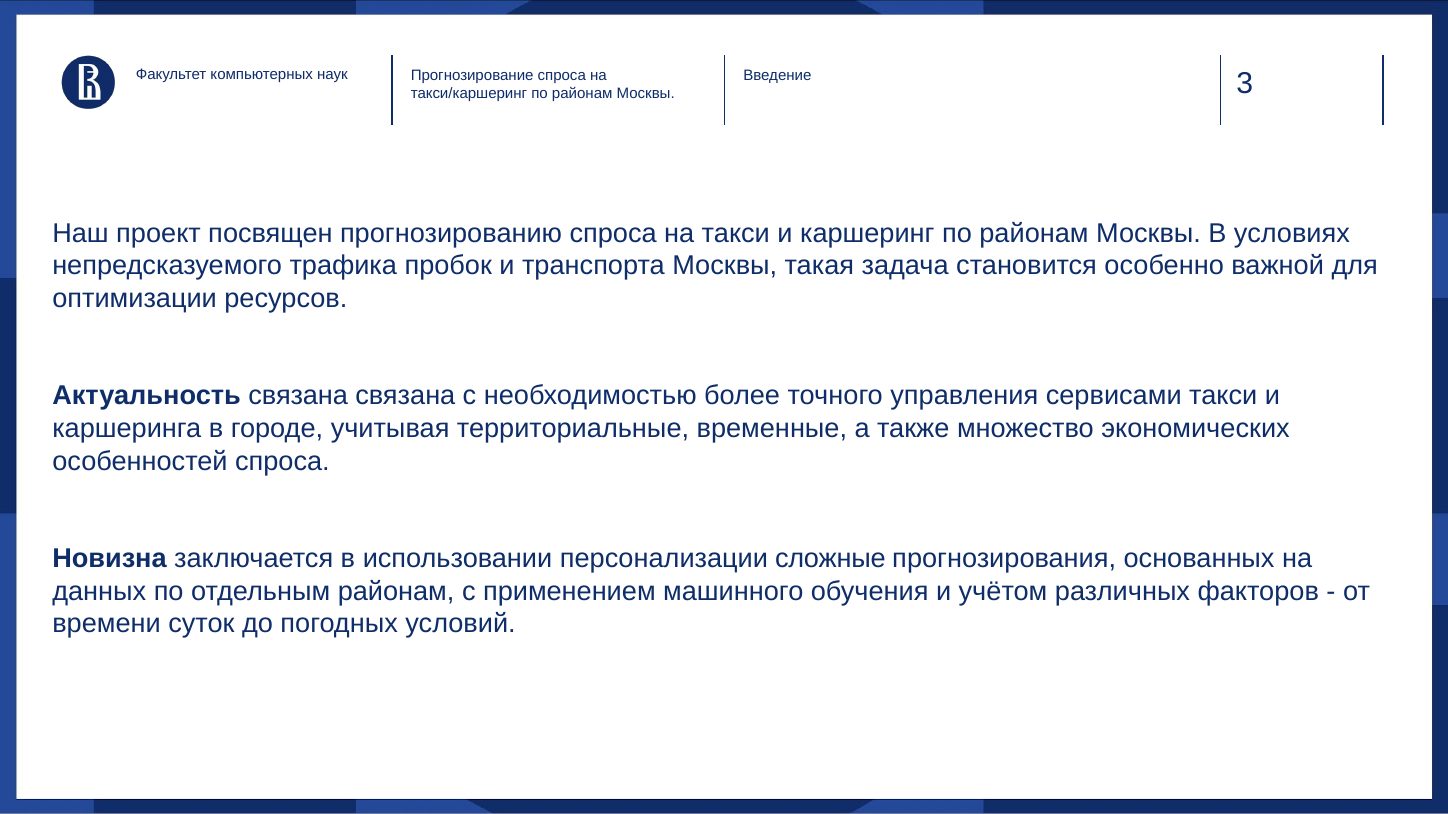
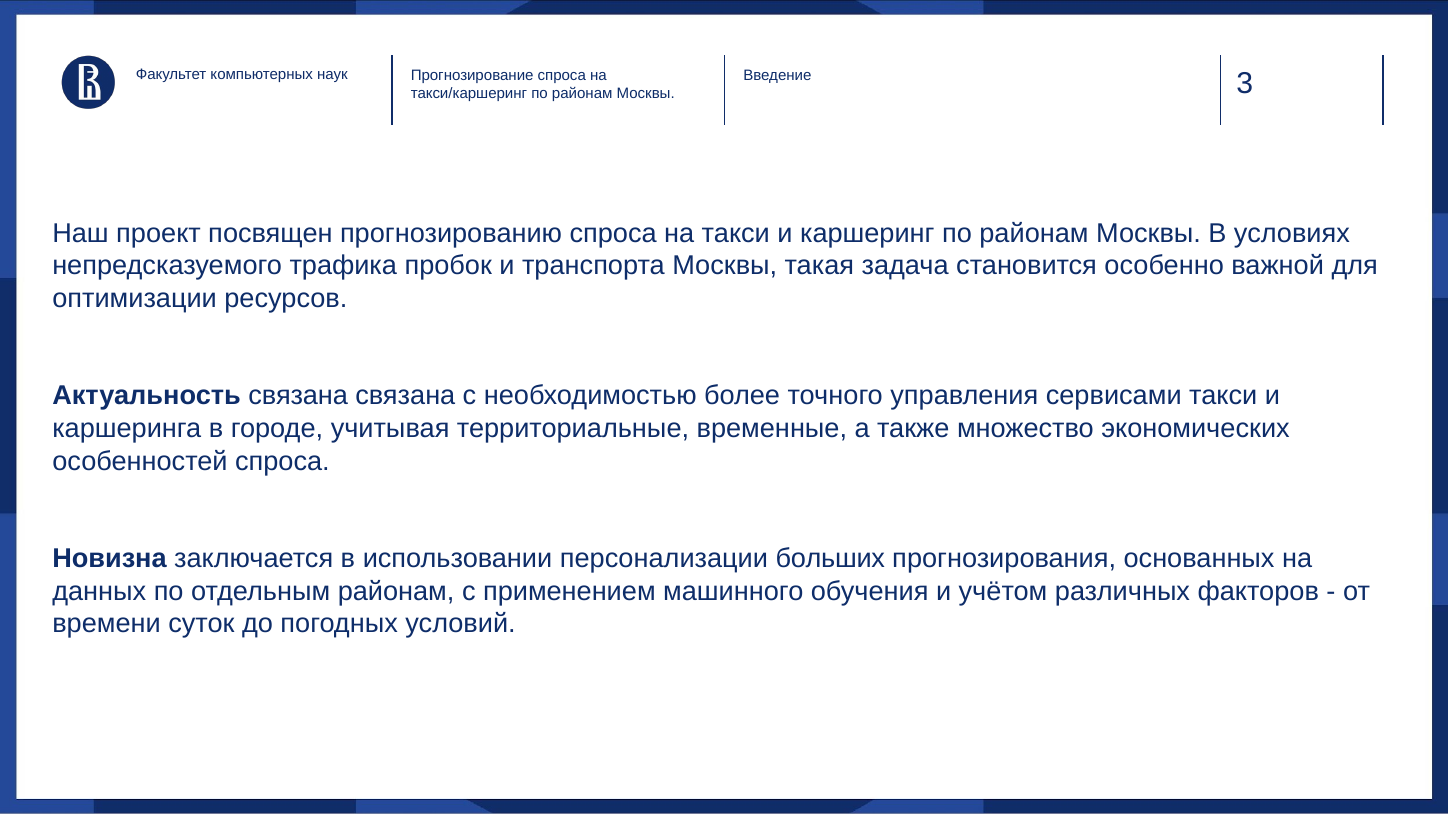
сложные: сложные -> больших (830, 559)
